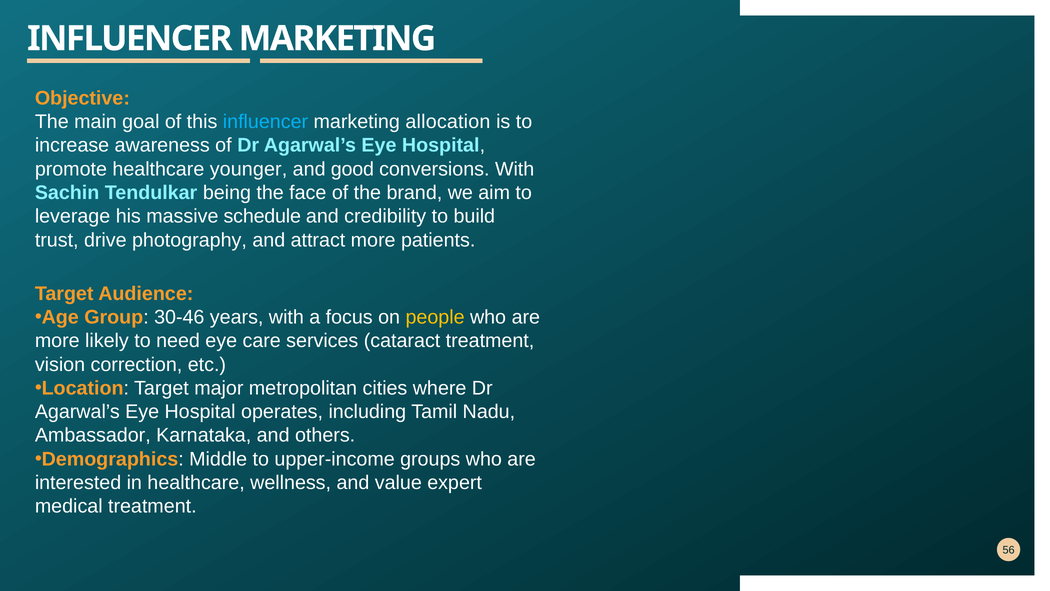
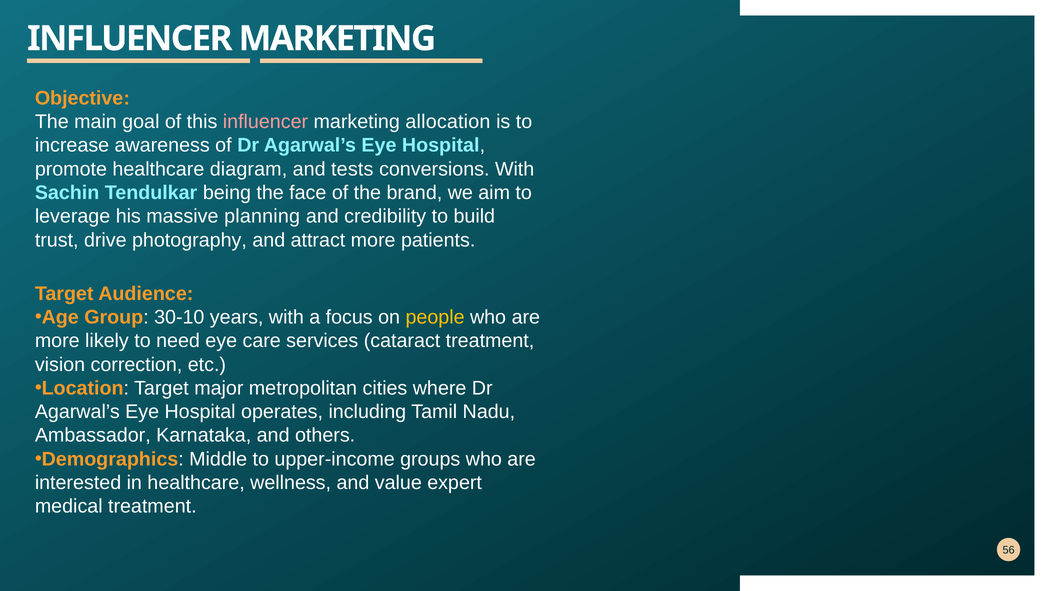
influencer colour: light blue -> pink (266, 122)
younger: younger -> diagram (248, 169)
good: good -> tests (352, 169)
schedule: schedule -> planning (262, 216)
30-46: 30-46 -> 30-10 (179, 317)
